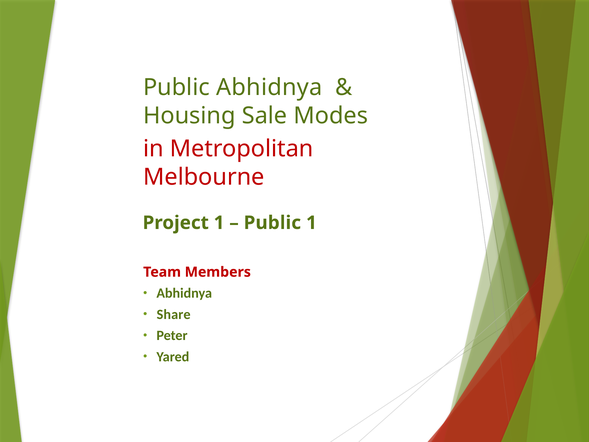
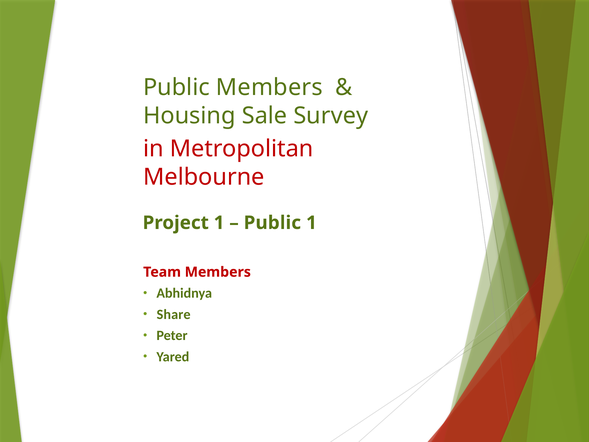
Public Abhidnya: Abhidnya -> Members (269, 87)
Modes: Modes -> Survey (331, 116)
